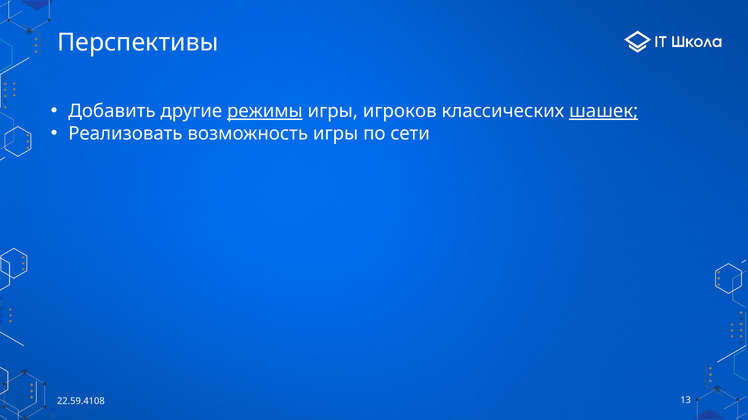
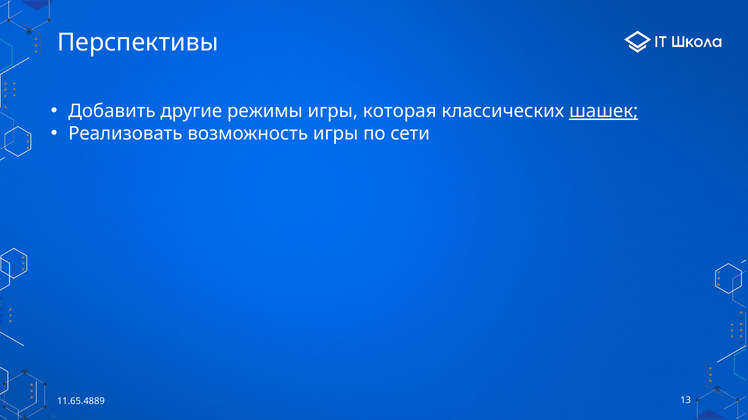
режимы underline: present -> none (265, 111)
игроков: игроков -> которая (400, 111)
22.59.4108: 22.59.4108 -> 11.65.4889 (81, 402)
